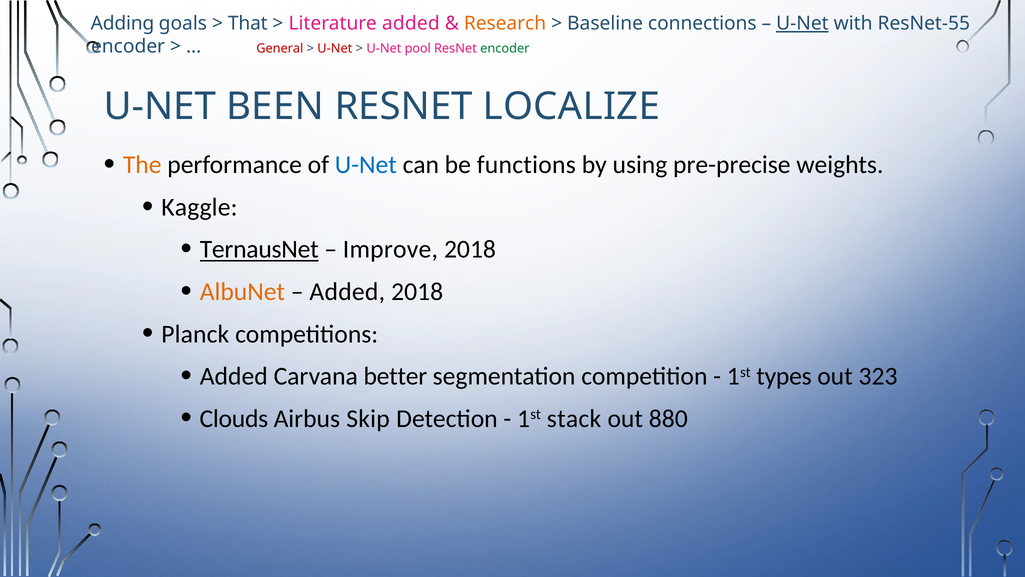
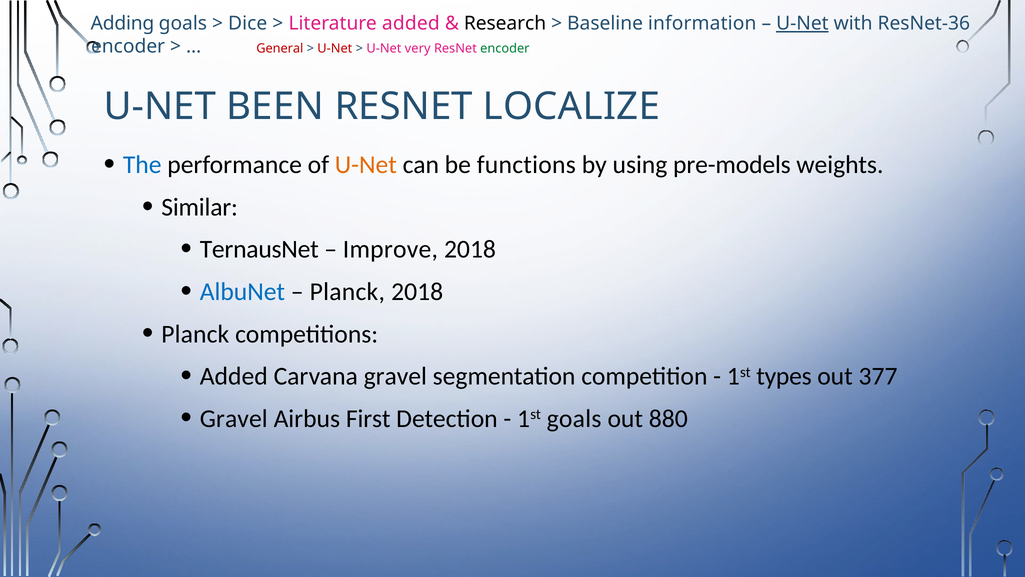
That: That -> Dice (248, 23)
Research colour: orange -> black (505, 23)
connections: connections -> information (702, 23)
ResNet-55: ResNet-55 -> ResNet-36 (924, 23)
pool: pool -> very (418, 48)
The colour: orange -> blue (142, 165)
U-Net colour: blue -> orange (366, 165)
pre-precise: pre-precise -> pre-models (732, 165)
Kaggle: Kaggle -> Similar (200, 207)
TernausNet underline: present -> none (259, 249)
AlbuNet colour: orange -> blue (242, 292)
Added: Added -> Planck (347, 292)
Carvana better: better -> gravel (395, 376)
323: 323 -> 377 (878, 376)
Clouds: Clouds -> Gravel (234, 418)
Skip: Skip -> First (368, 418)
1st stack: stack -> goals (574, 418)
